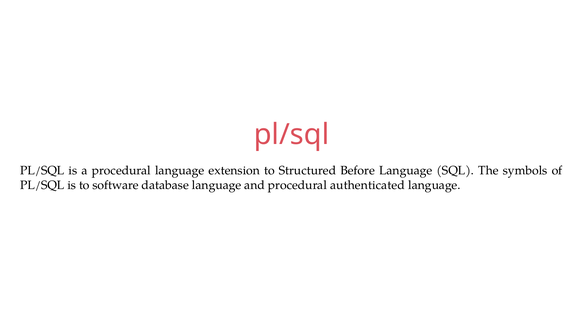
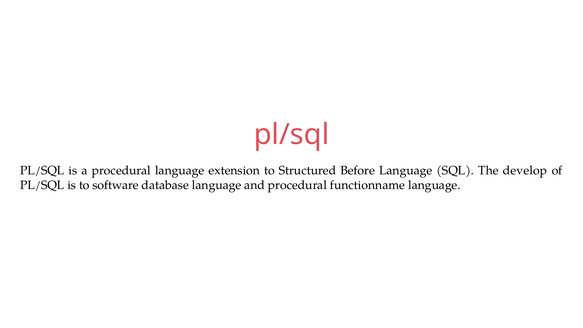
symbols: symbols -> develop (525, 171)
authenticated: authenticated -> functionname (368, 185)
